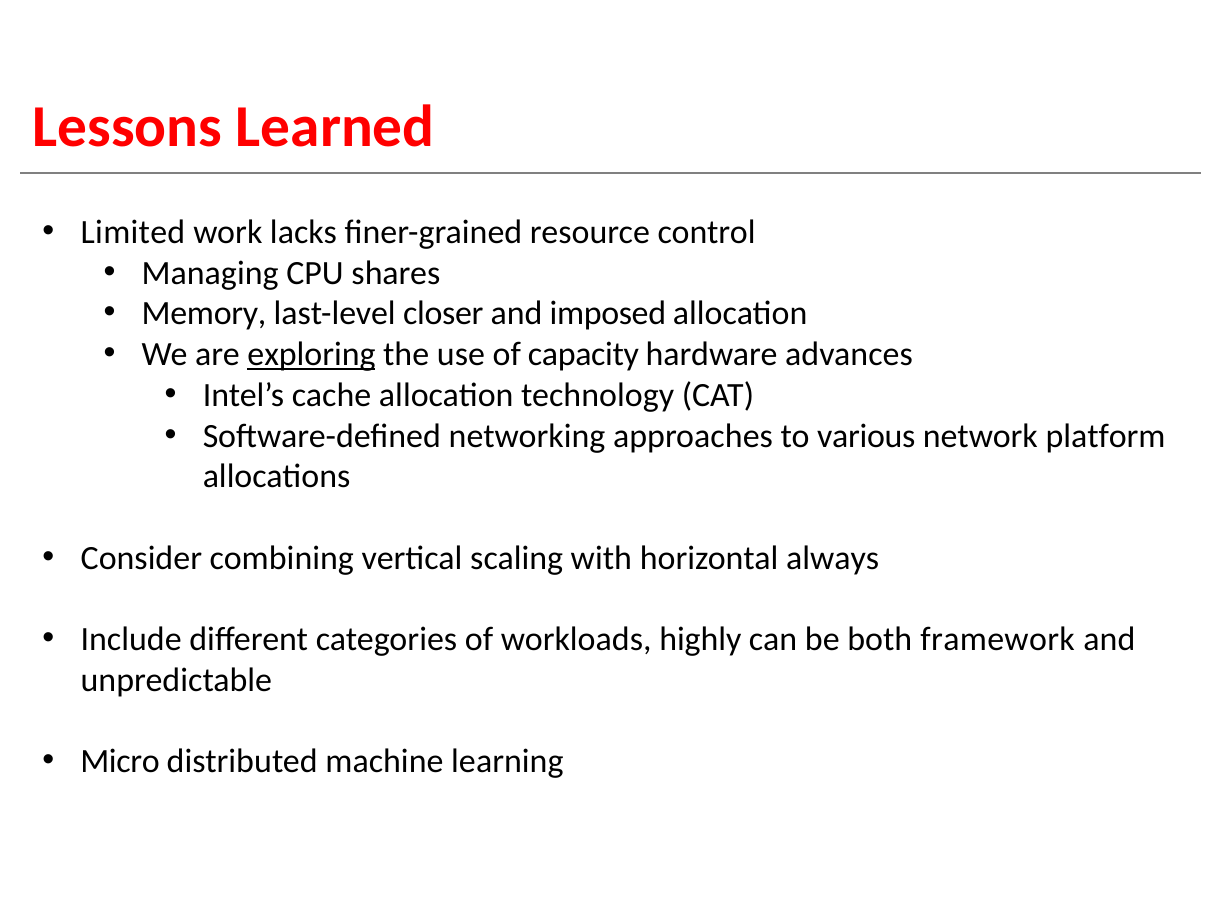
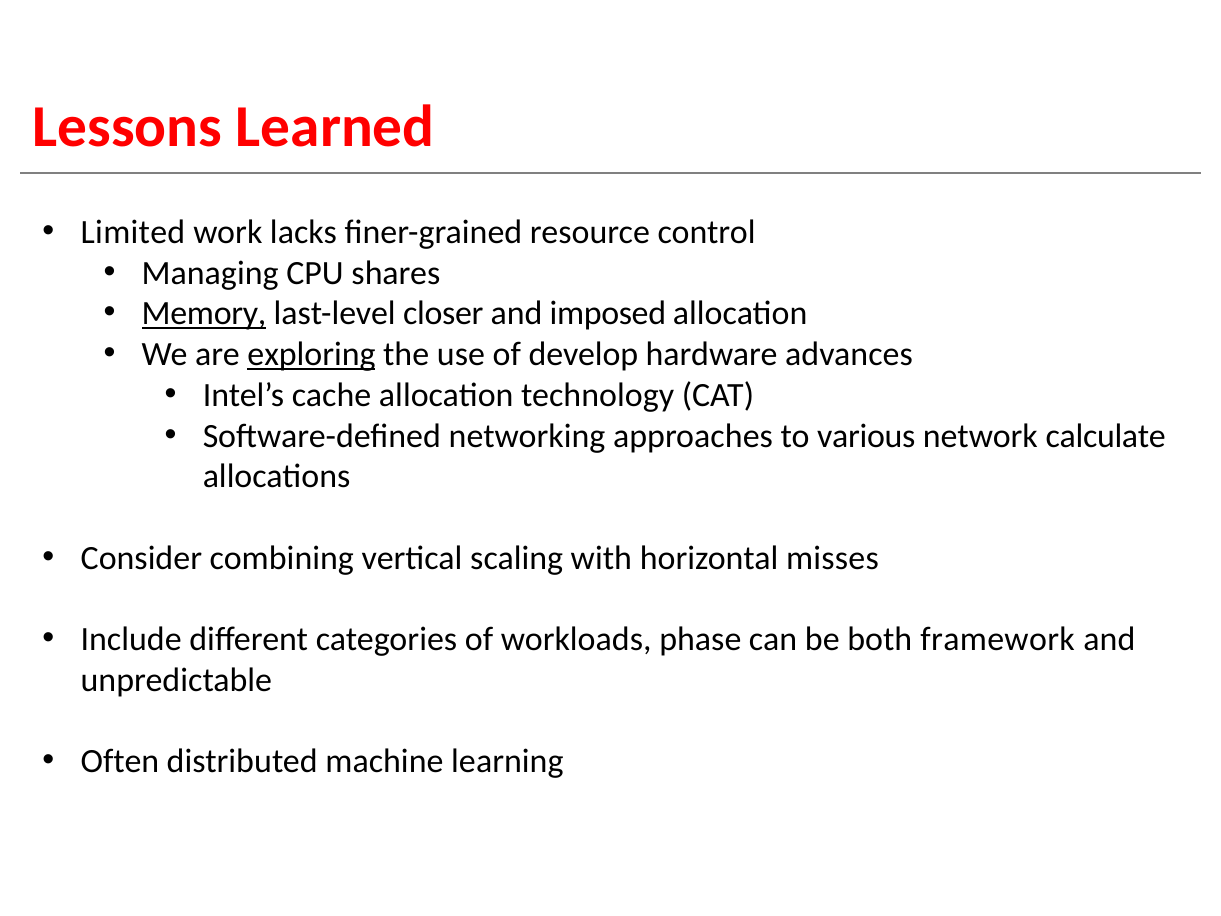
Memory underline: none -> present (204, 314)
capacity: capacity -> develop (583, 354)
platform: platform -> calculate (1106, 436)
always: always -> misses (832, 558)
highly: highly -> phase (700, 639)
Micro: Micro -> Often (120, 761)
